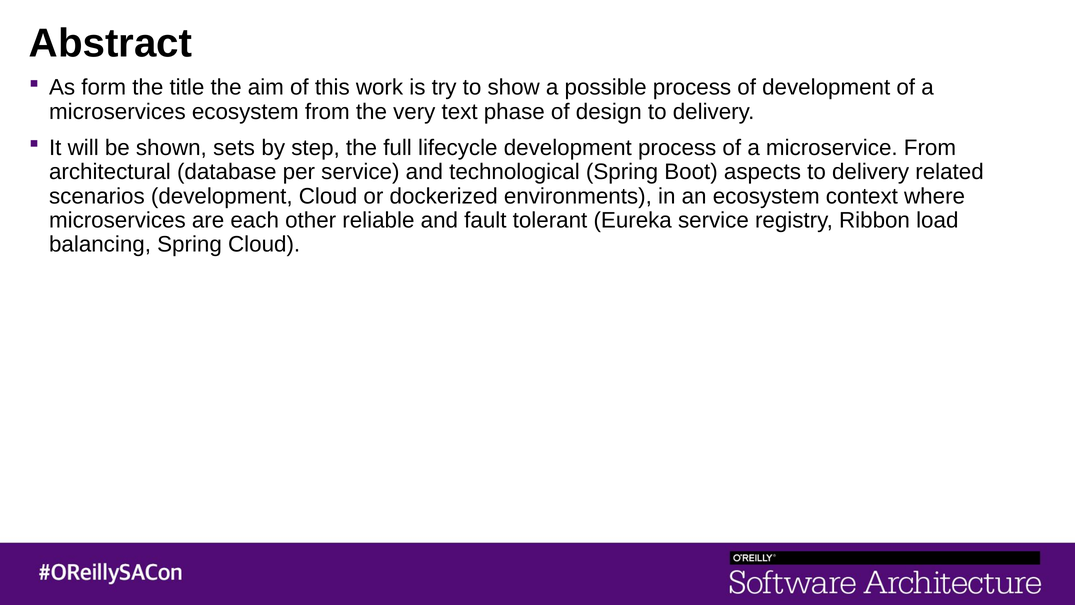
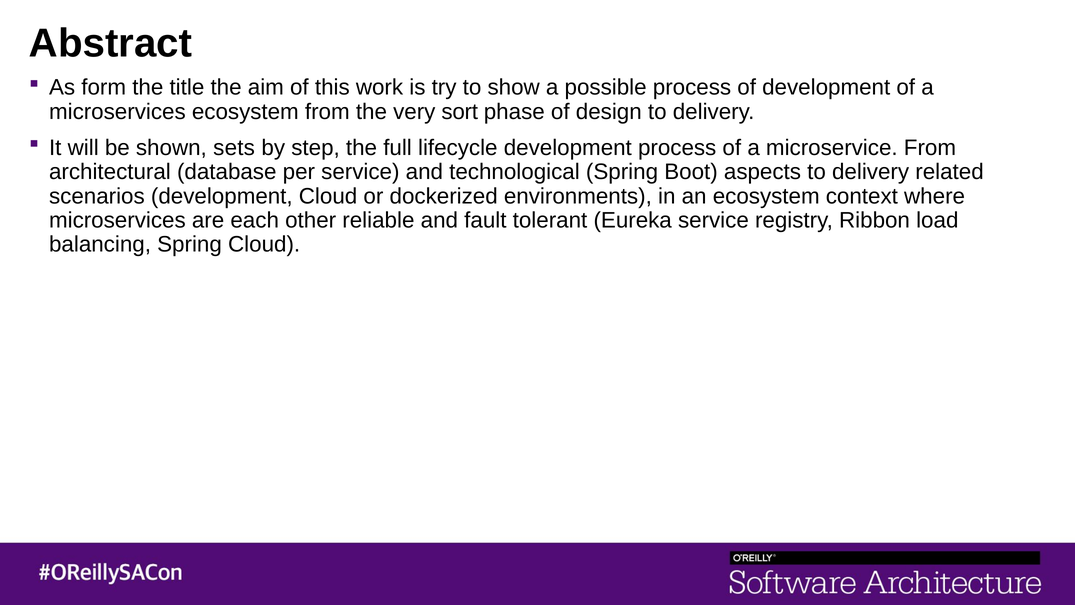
text: text -> sort (460, 112)
